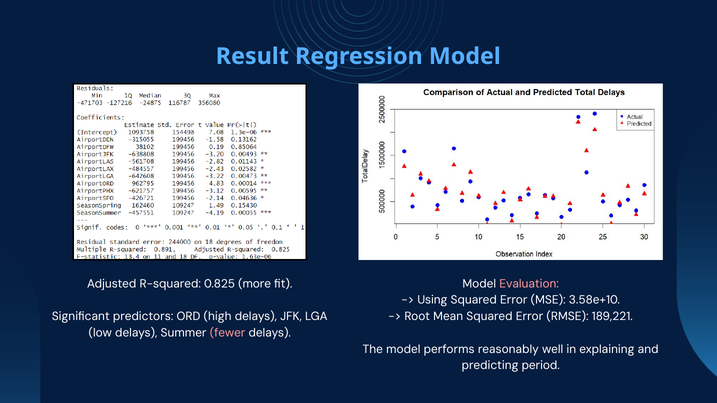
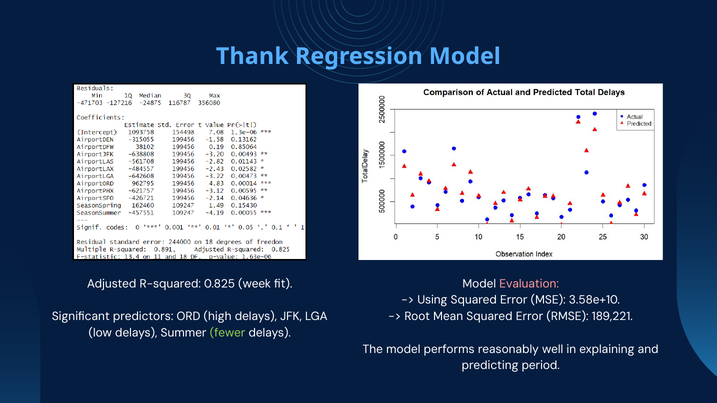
Result: Result -> Thank (252, 56)
more: more -> week (255, 284)
fewer colour: pink -> light green (228, 333)
